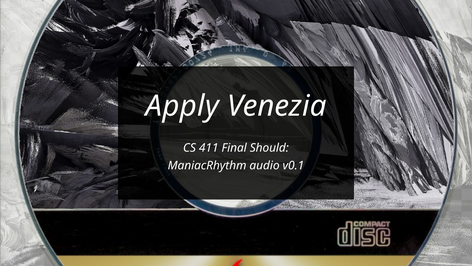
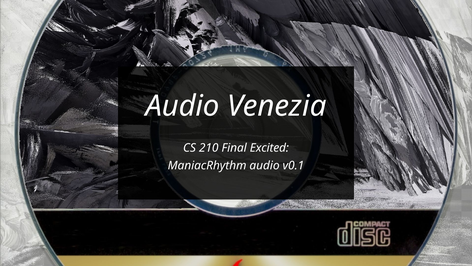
Apply: Apply -> Audio (183, 106)
411: 411 -> 210 (209, 148)
Should: Should -> Excited (269, 148)
